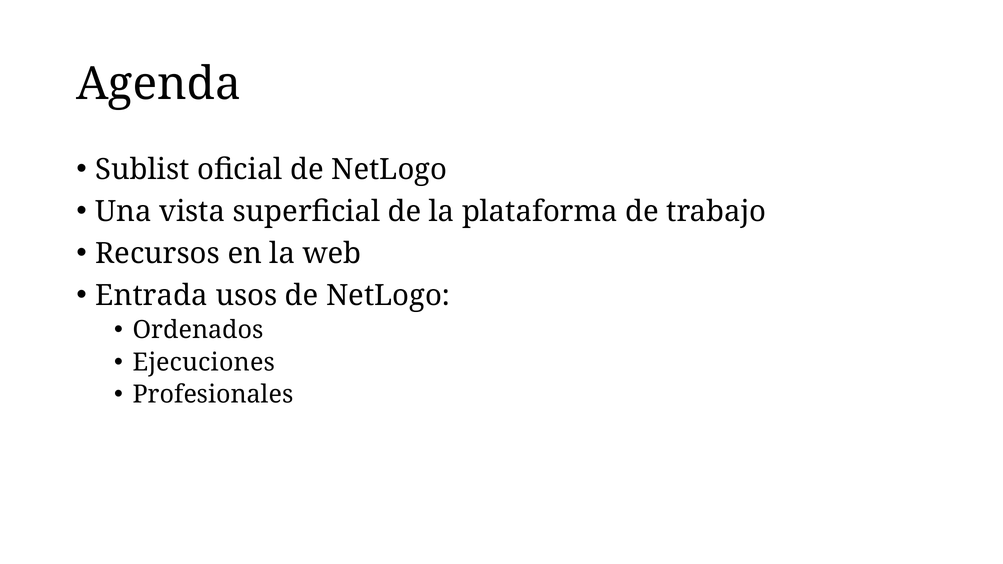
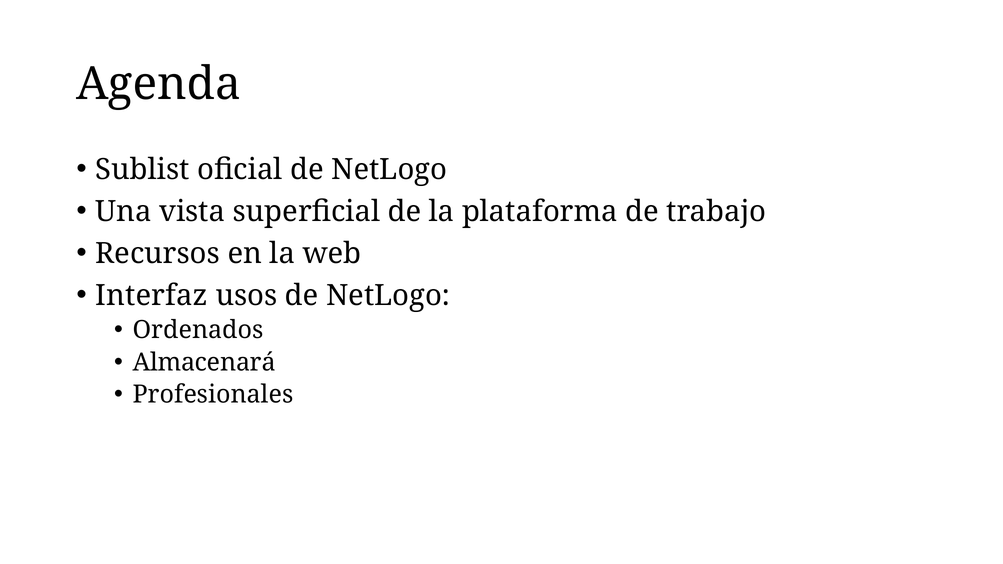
Entrada: Entrada -> Interfaz (152, 296)
Ejecuciones: Ejecuciones -> Almacenará (204, 362)
